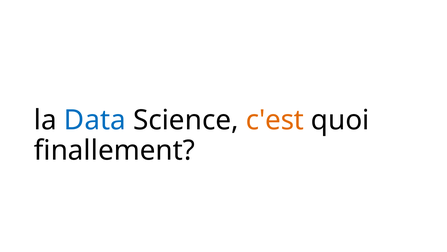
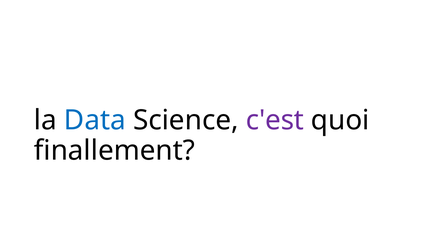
c'est colour: orange -> purple (275, 120)
